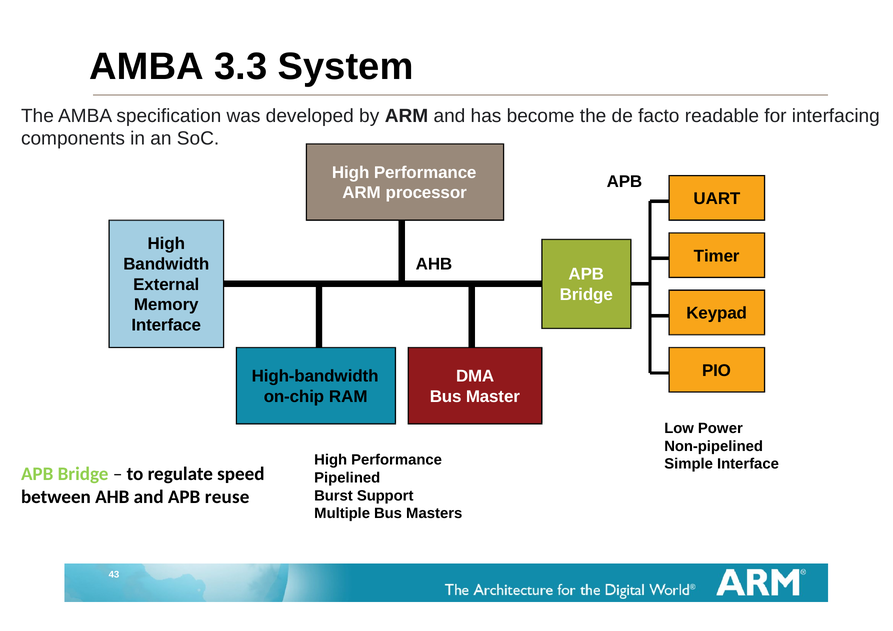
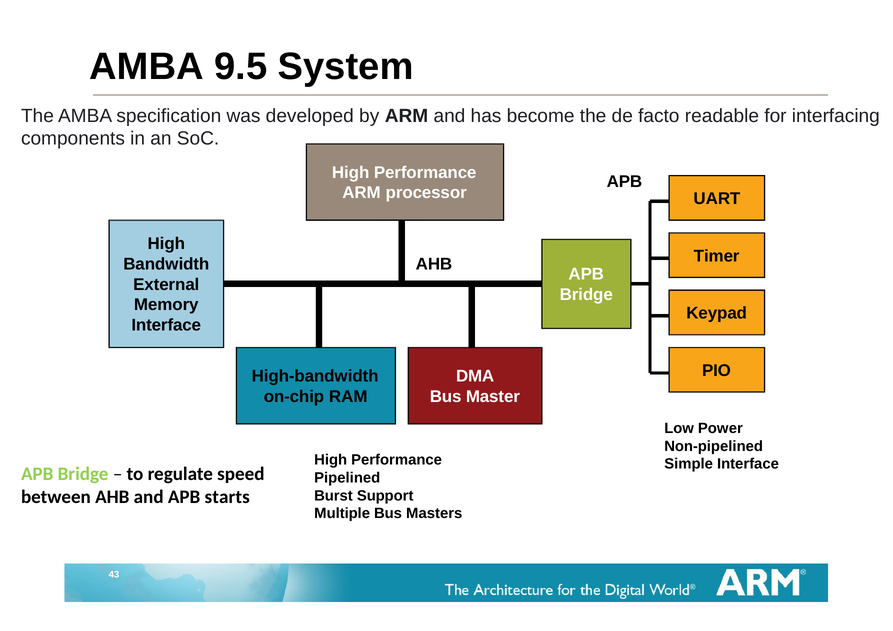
3.3: 3.3 -> 9.5 (241, 67)
reuse: reuse -> starts (227, 497)
